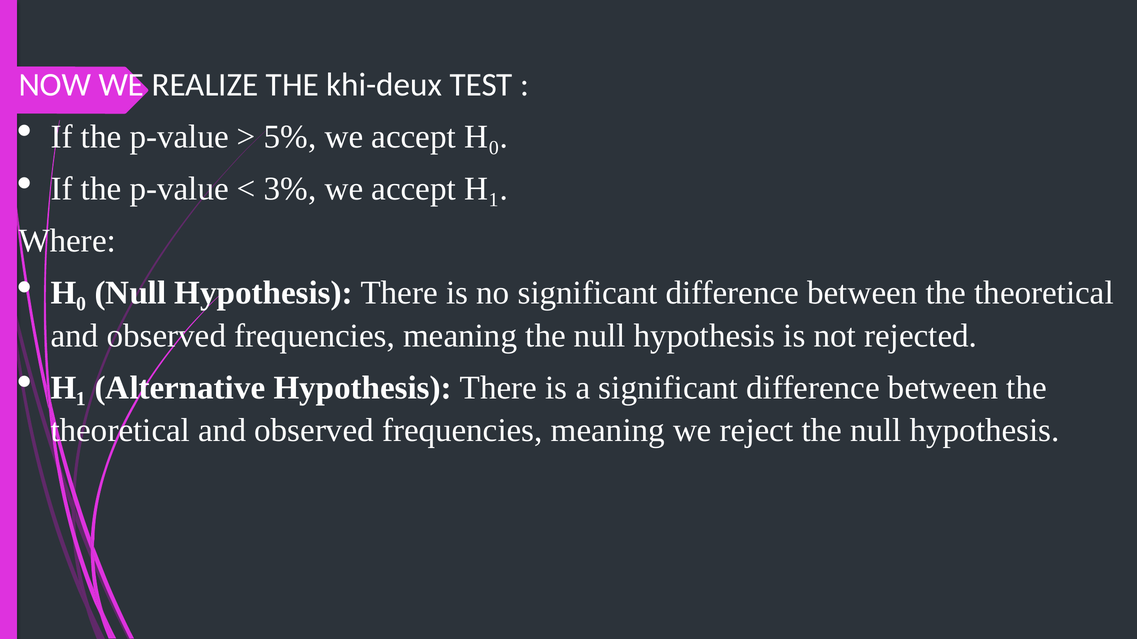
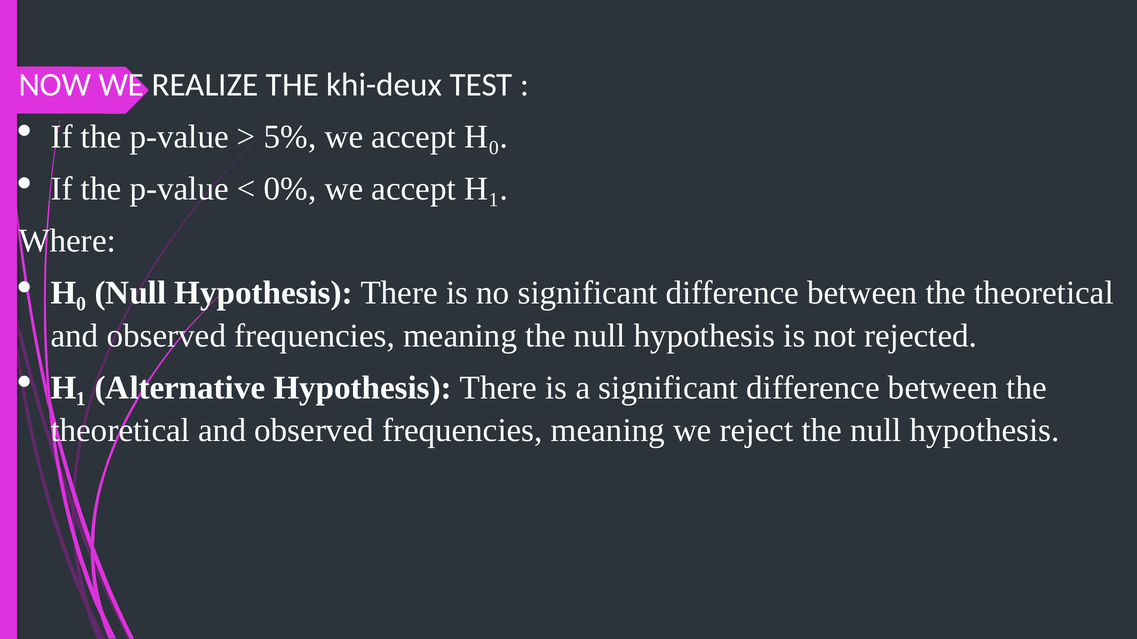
3%: 3% -> 0% (290, 189)
